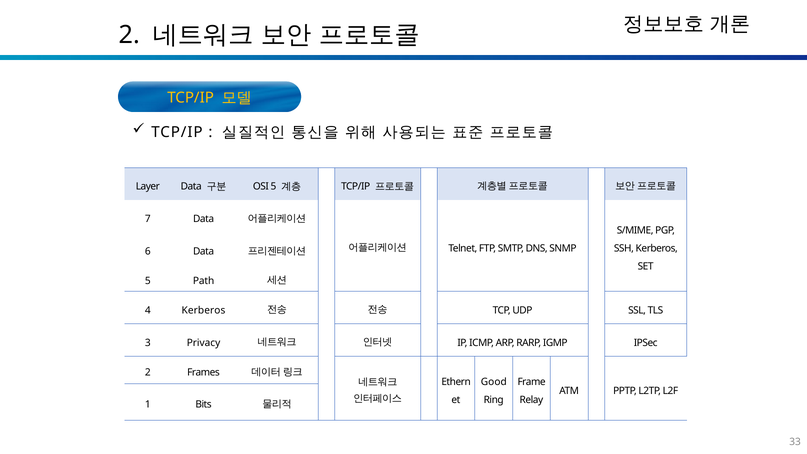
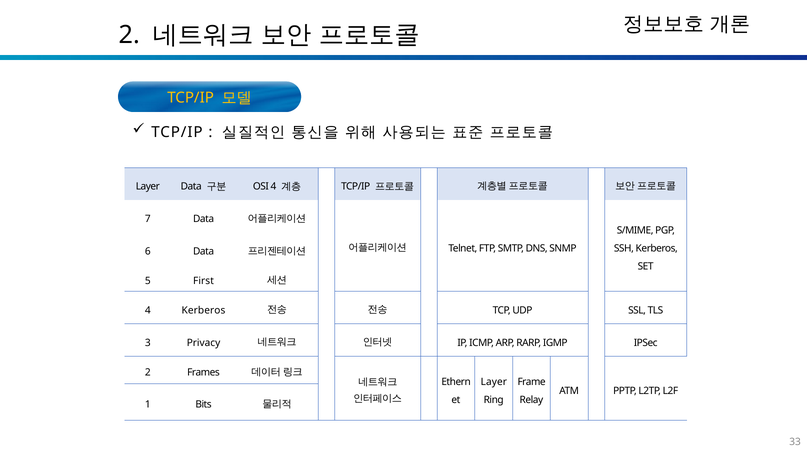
OSI 5: 5 -> 4 (273, 186)
Path: Path -> First (203, 281)
Good: Good -> Layer (494, 382)
